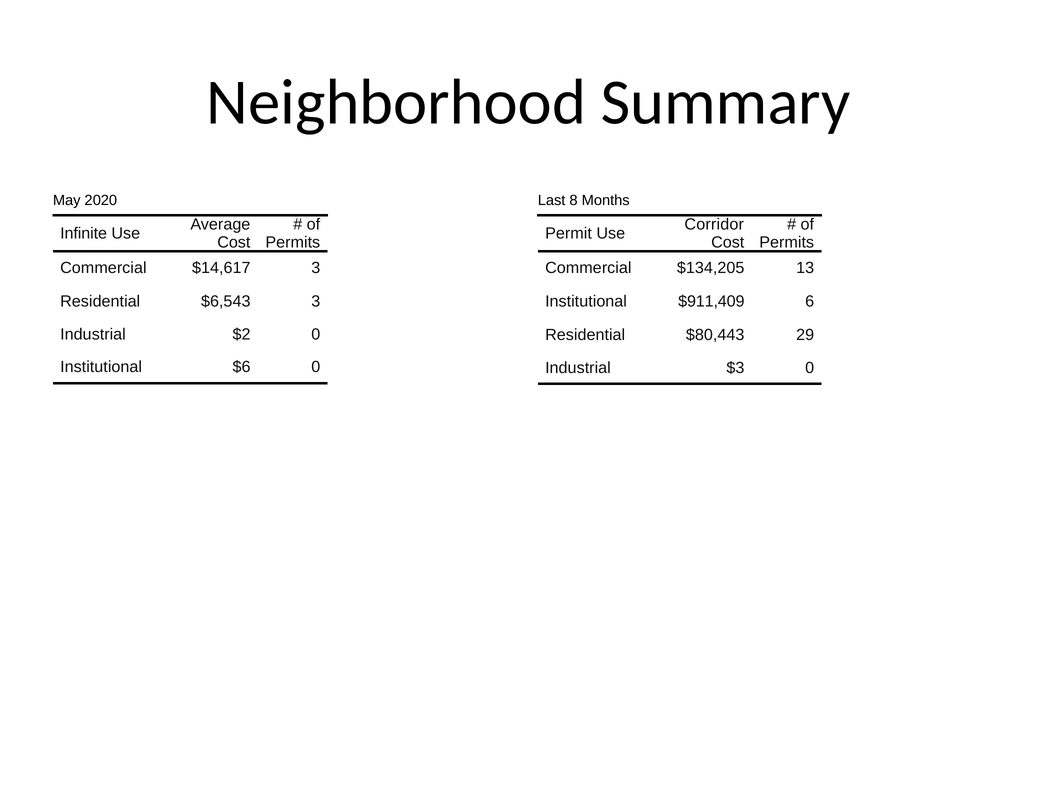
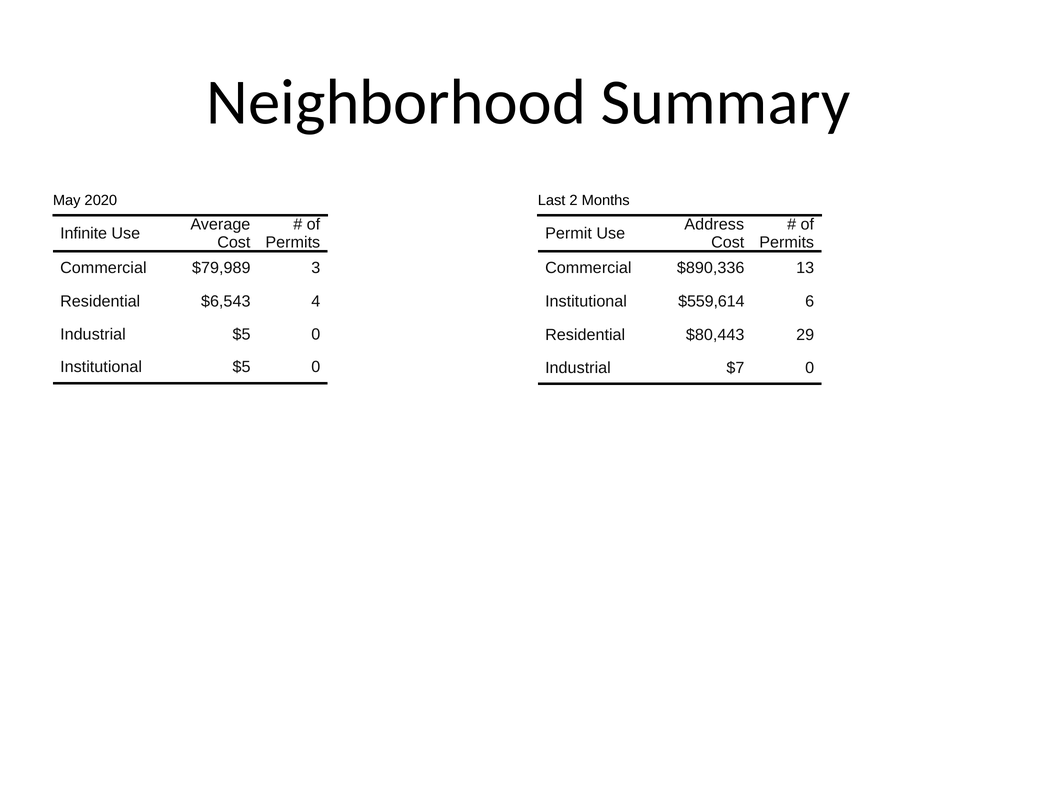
8: 8 -> 2 (574, 200)
Corridor: Corridor -> Address (714, 225)
$14,617: $14,617 -> $79,989 (221, 268)
$134,205: $134,205 -> $890,336 (711, 268)
$6,543 3: 3 -> 4 (316, 302)
$911,409: $911,409 -> $559,614 (711, 302)
Industrial $2: $2 -> $5 (242, 335)
Institutional $6: $6 -> $5 (242, 367)
$3: $3 -> $7 (735, 368)
